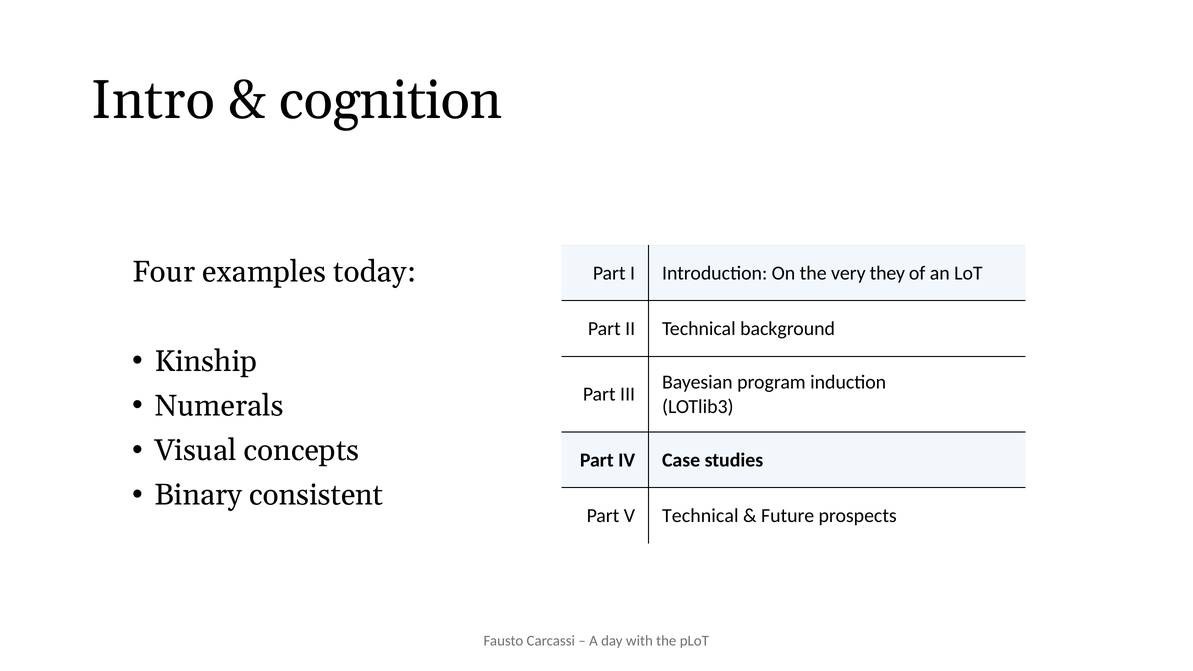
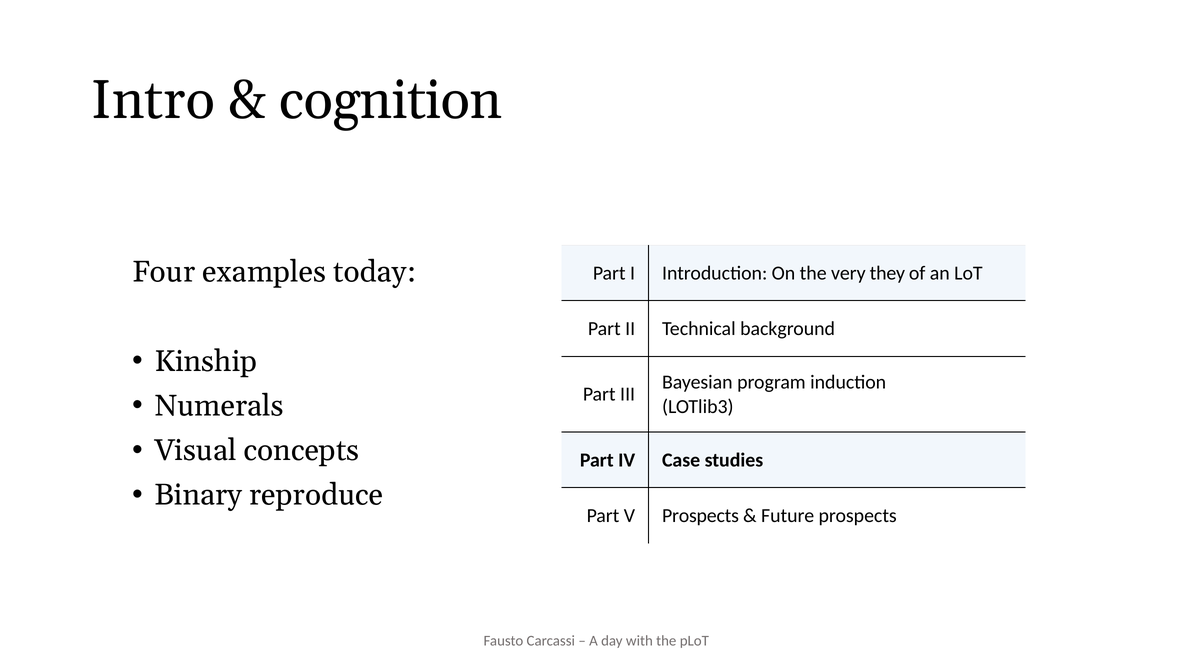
consistent: consistent -> reproduce (316, 495)
V Technical: Technical -> Prospects (700, 516)
